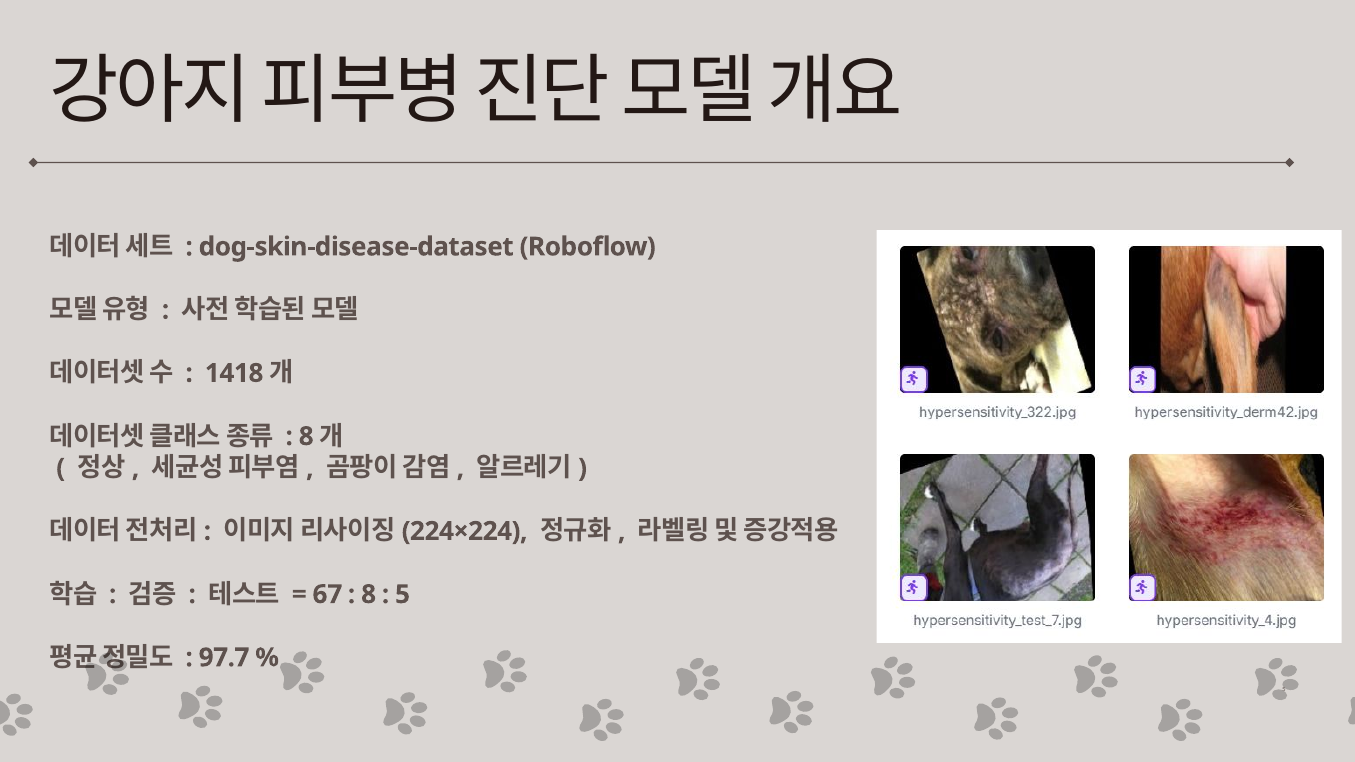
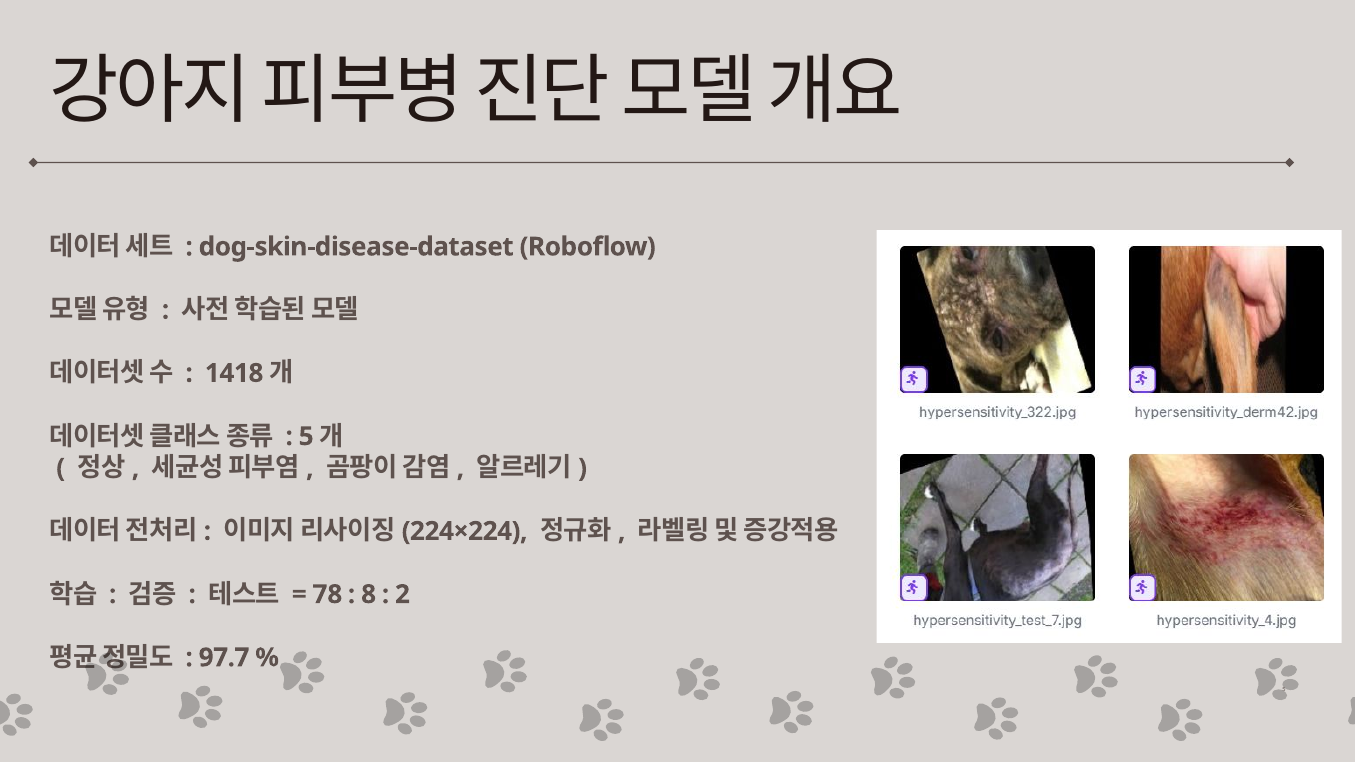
8: 8 -> 5 (306, 437)
67: 67 -> 78 (327, 595)
5: 5 -> 2 (403, 595)
